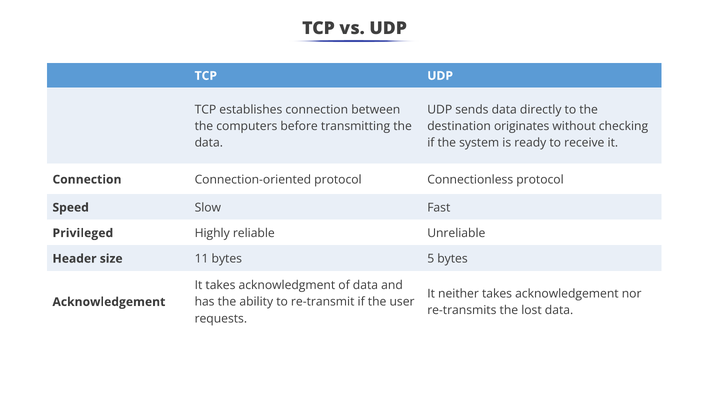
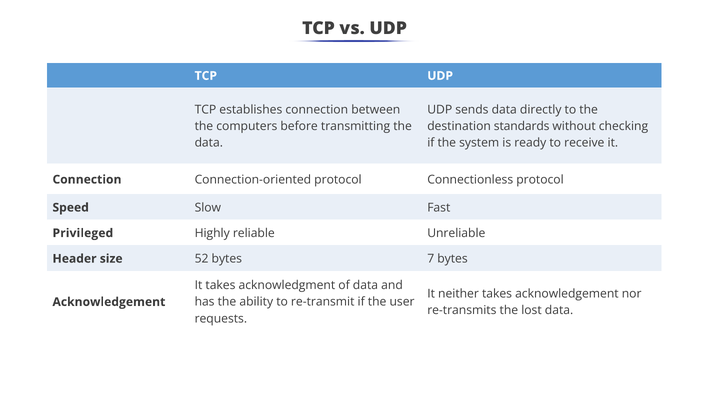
originates: originates -> standards (522, 126)
11: 11 -> 52 (202, 259)
5: 5 -> 7 (431, 259)
